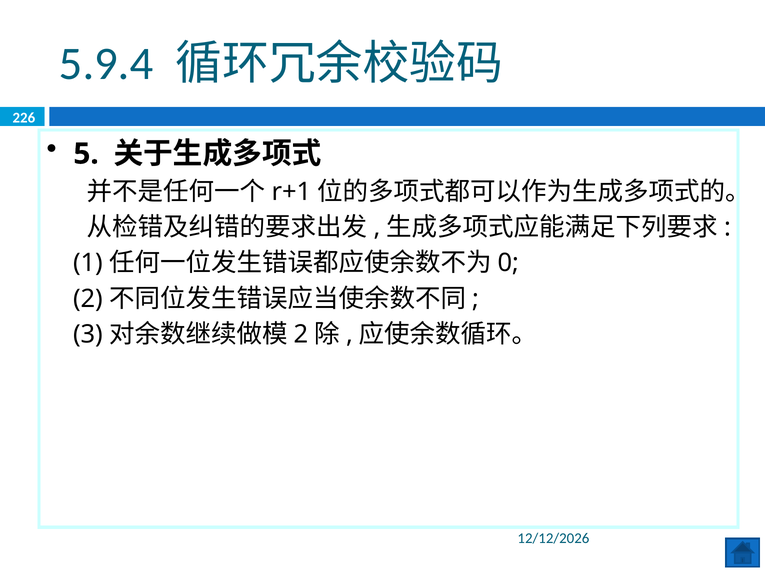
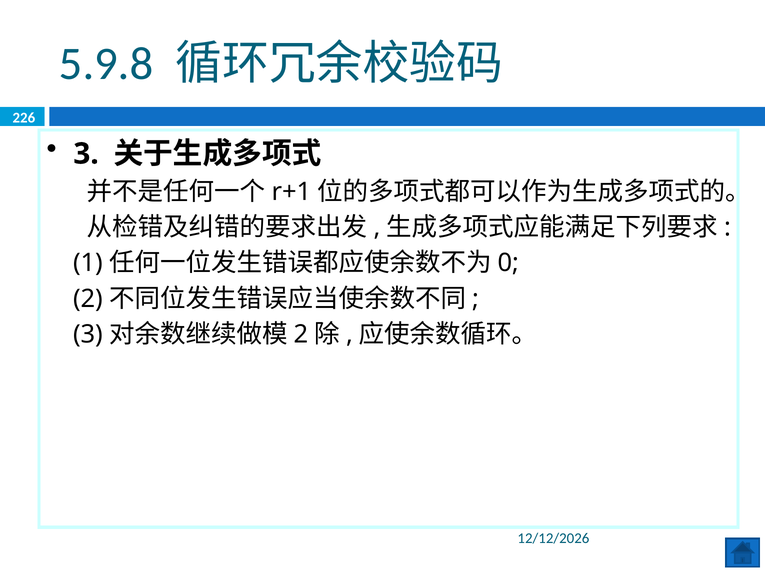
5.9.4: 5.9.4 -> 5.9.8 (106, 64)
5: 5 -> 3 (86, 154)
